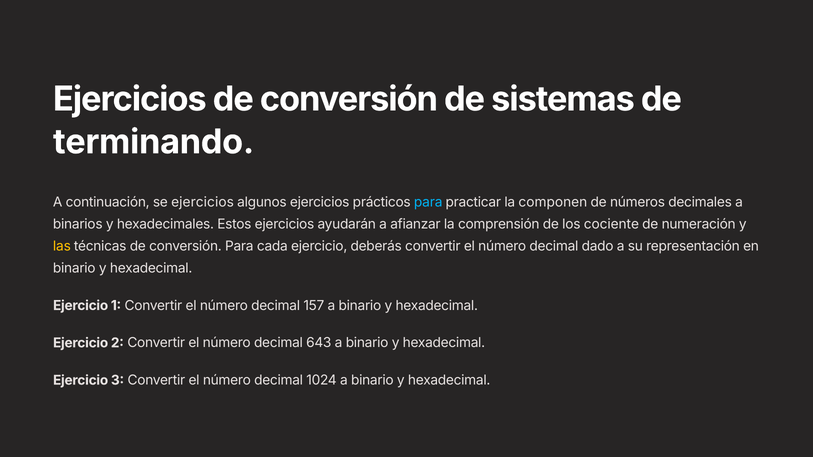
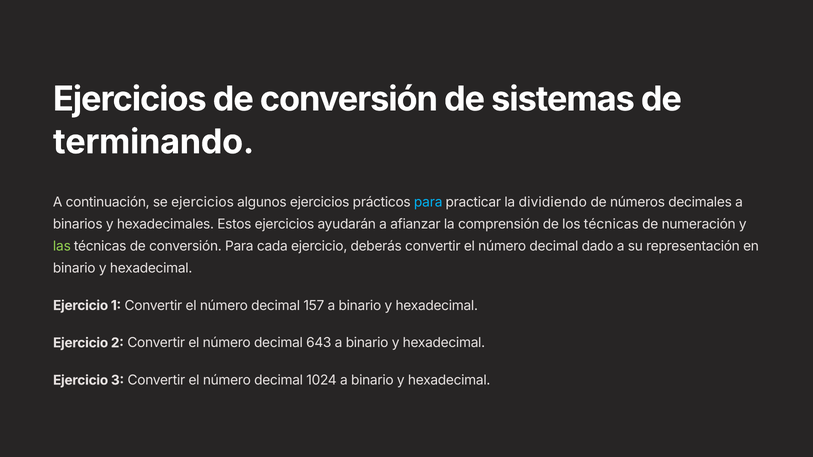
componen: componen -> dividiendo (553, 202)
los cociente: cociente -> técnicas (611, 224)
las colour: yellow -> light green (62, 246)
